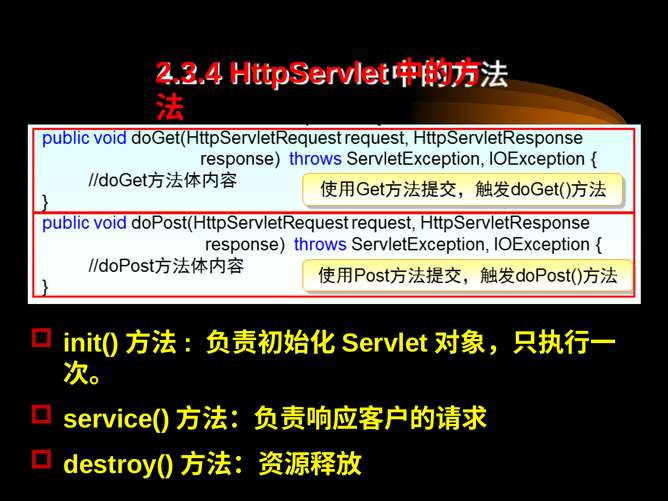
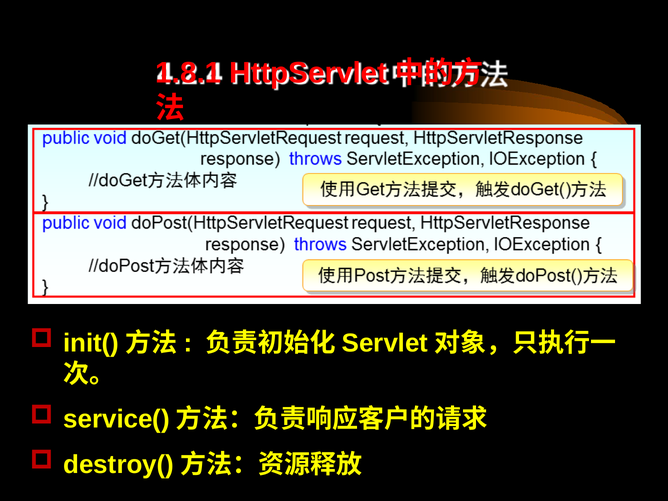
2.3.4: 2.3.4 -> 1.8.1 (188, 73)
